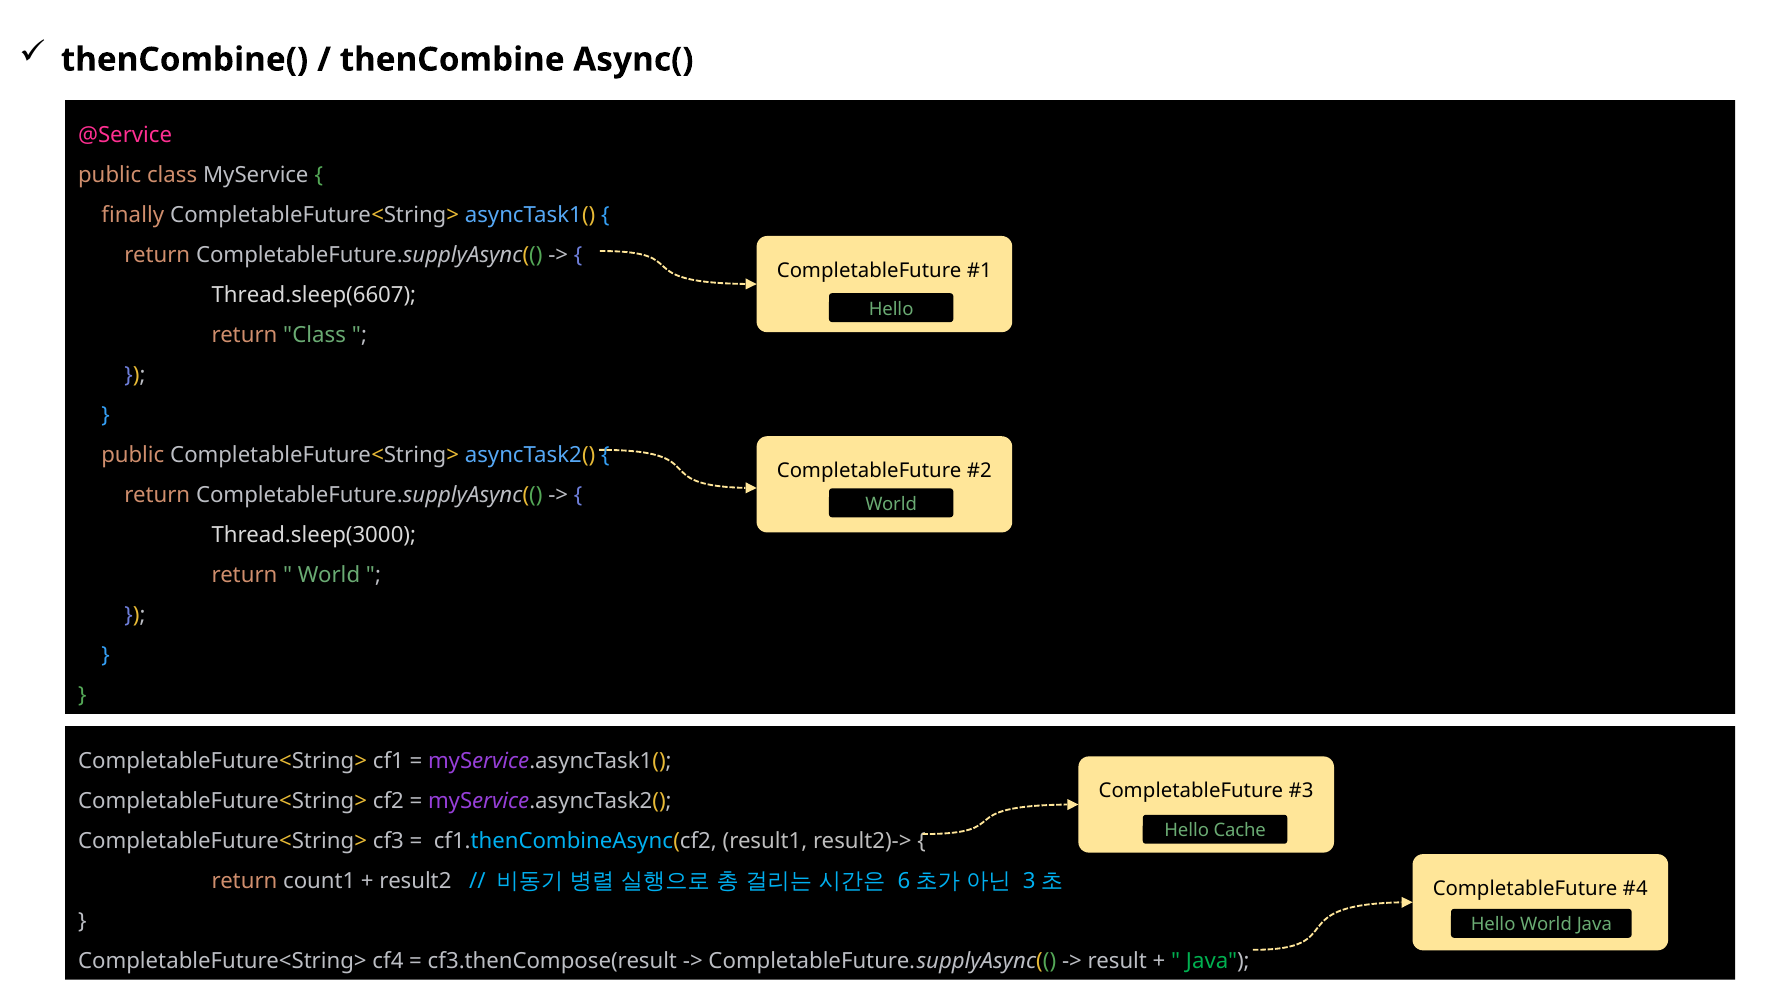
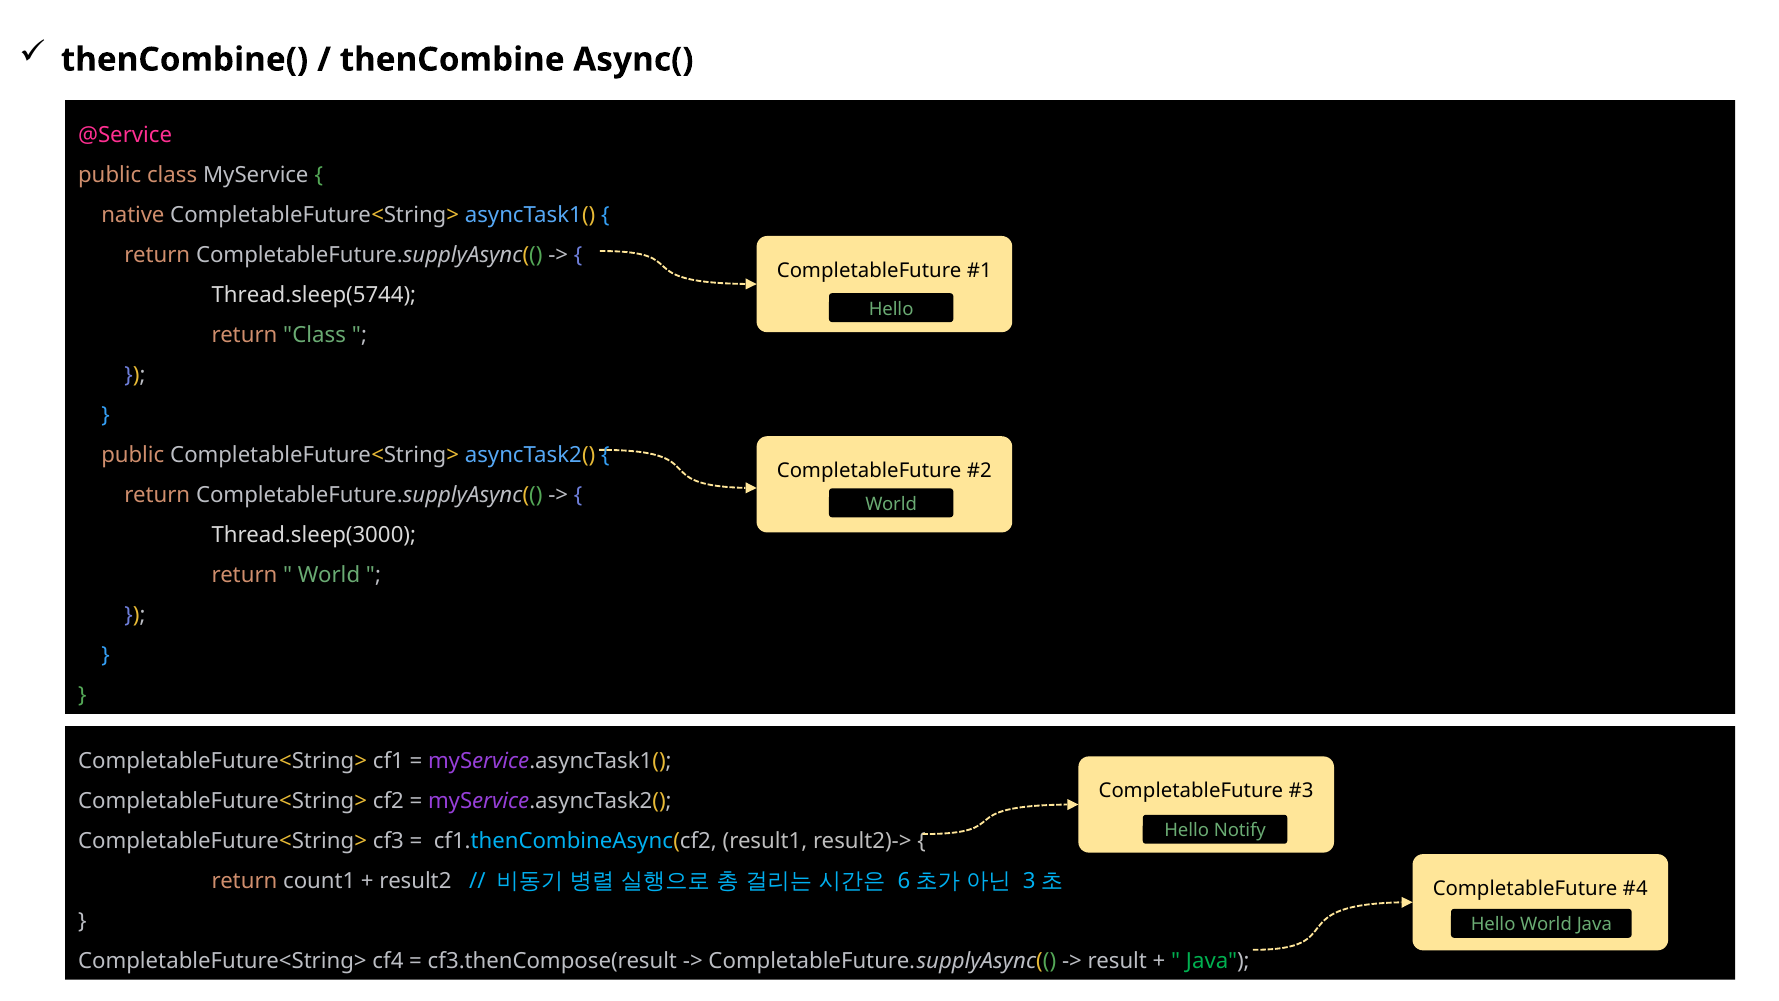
finally: finally -> native (133, 215)
Thread.sleep(6607: Thread.sleep(6607 -> Thread.sleep(5744 (314, 295)
Cache: Cache -> Notify (1240, 830)
